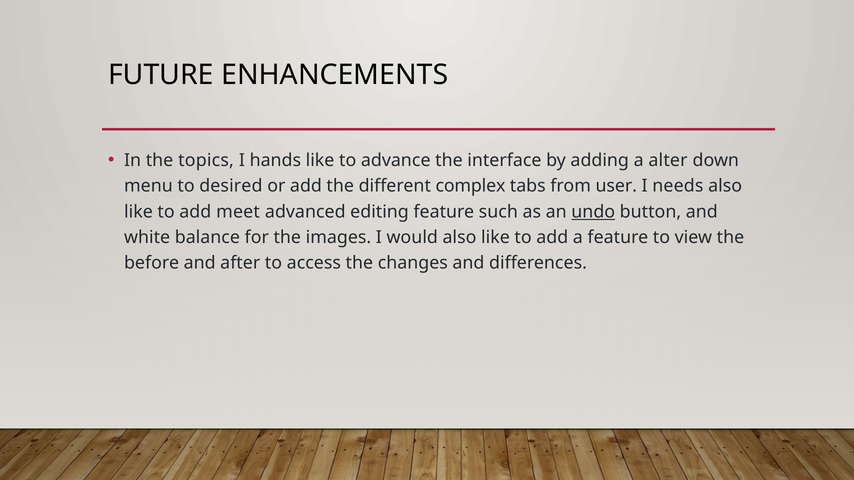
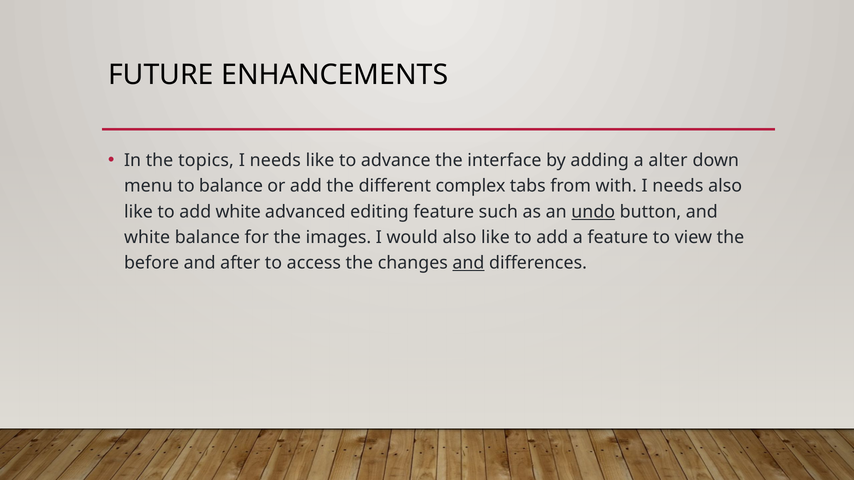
hands: hands -> needs (275, 161)
to desired: desired -> balance (231, 186)
user: user -> with (616, 186)
add meet: meet -> white (238, 212)
and underline: none -> present (468, 263)
